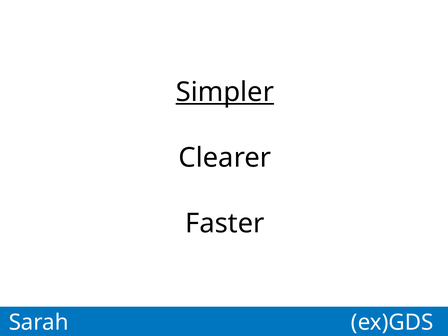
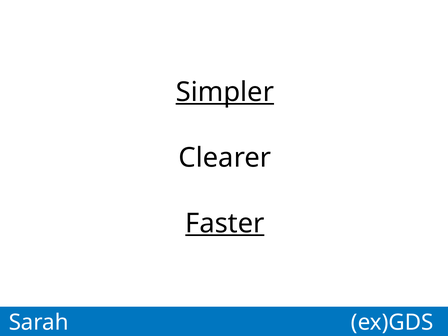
Faster underline: none -> present (225, 223)
